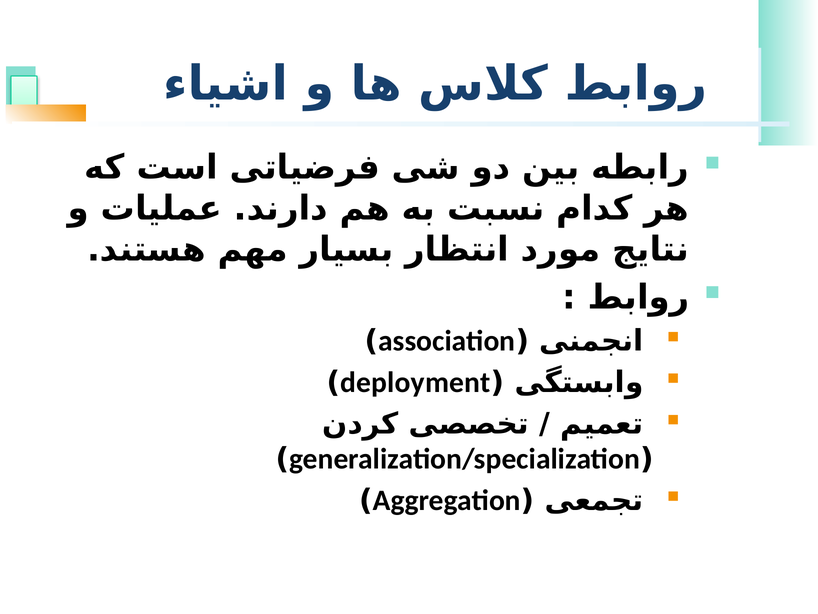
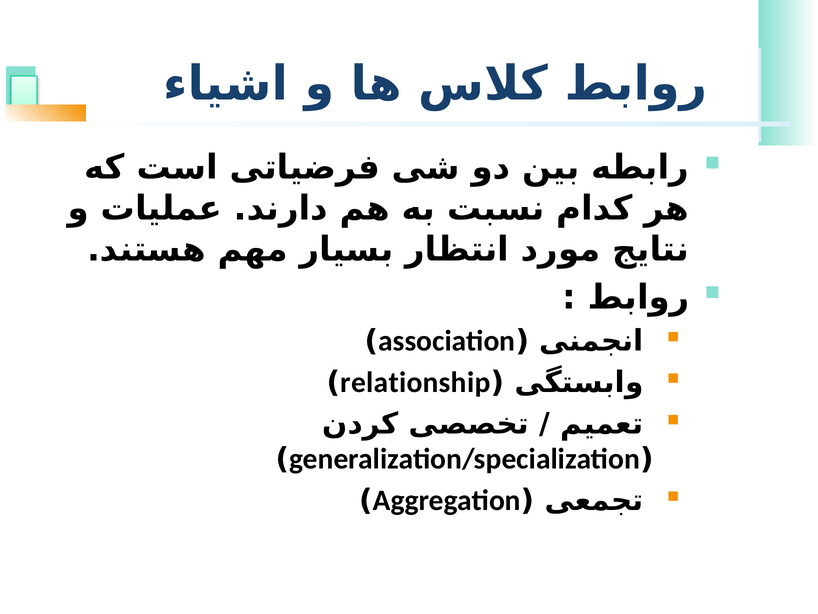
deployment: deployment -> relationship (415, 382)
